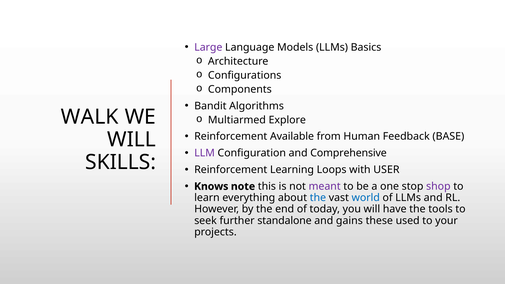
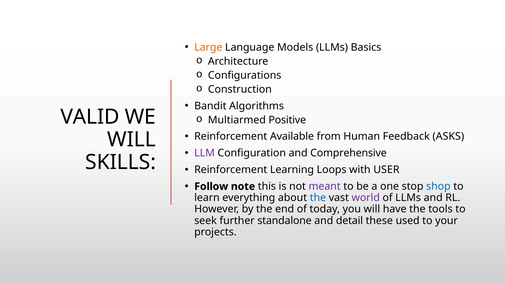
Large colour: purple -> orange (208, 47)
Components: Components -> Construction (240, 89)
WALK: WALK -> VALID (90, 117)
Explore: Explore -> Positive (287, 120)
BASE: BASE -> ASKS (448, 137)
Knows: Knows -> Follow (211, 186)
shop colour: purple -> blue (438, 186)
world colour: blue -> purple (366, 198)
gains: gains -> detail (349, 221)
